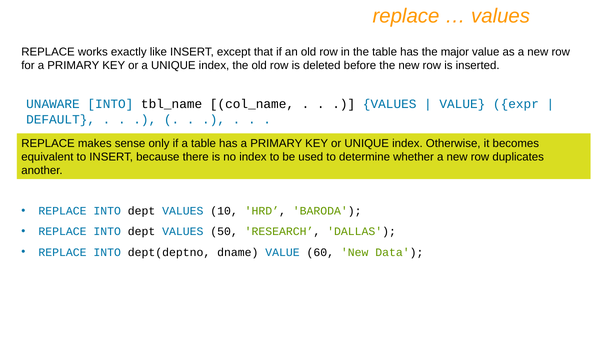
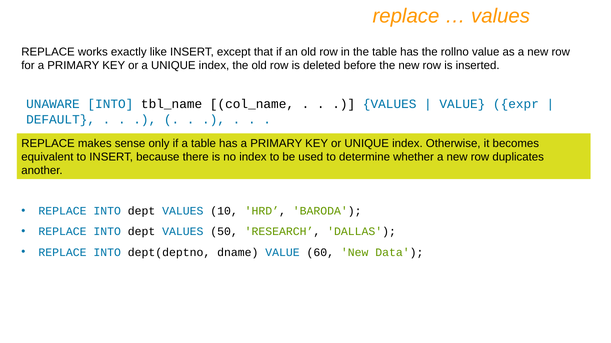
major: major -> rollno (455, 52)
